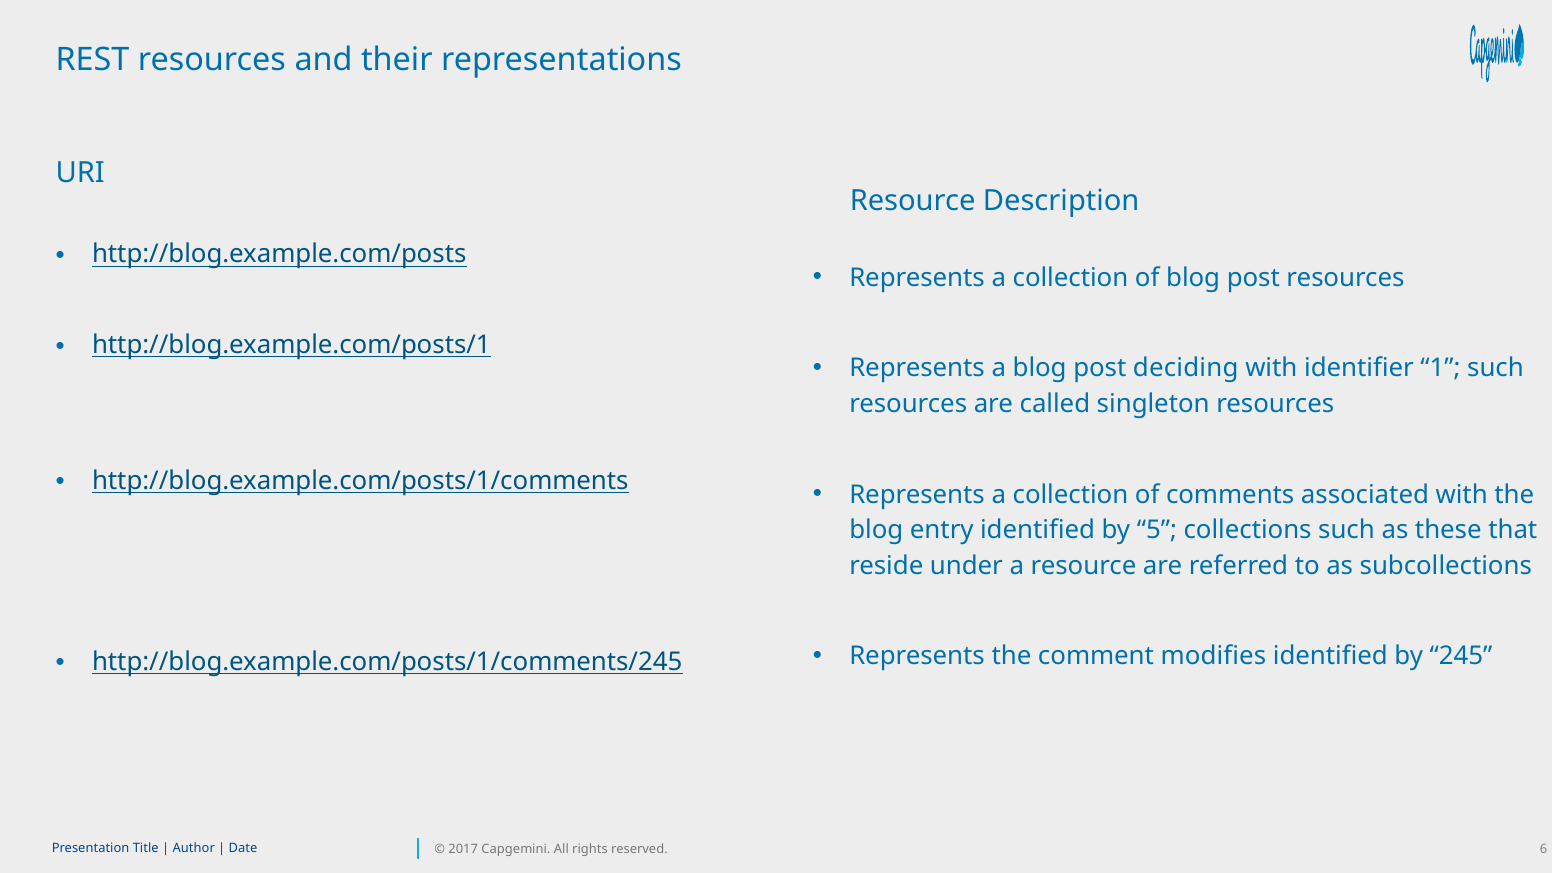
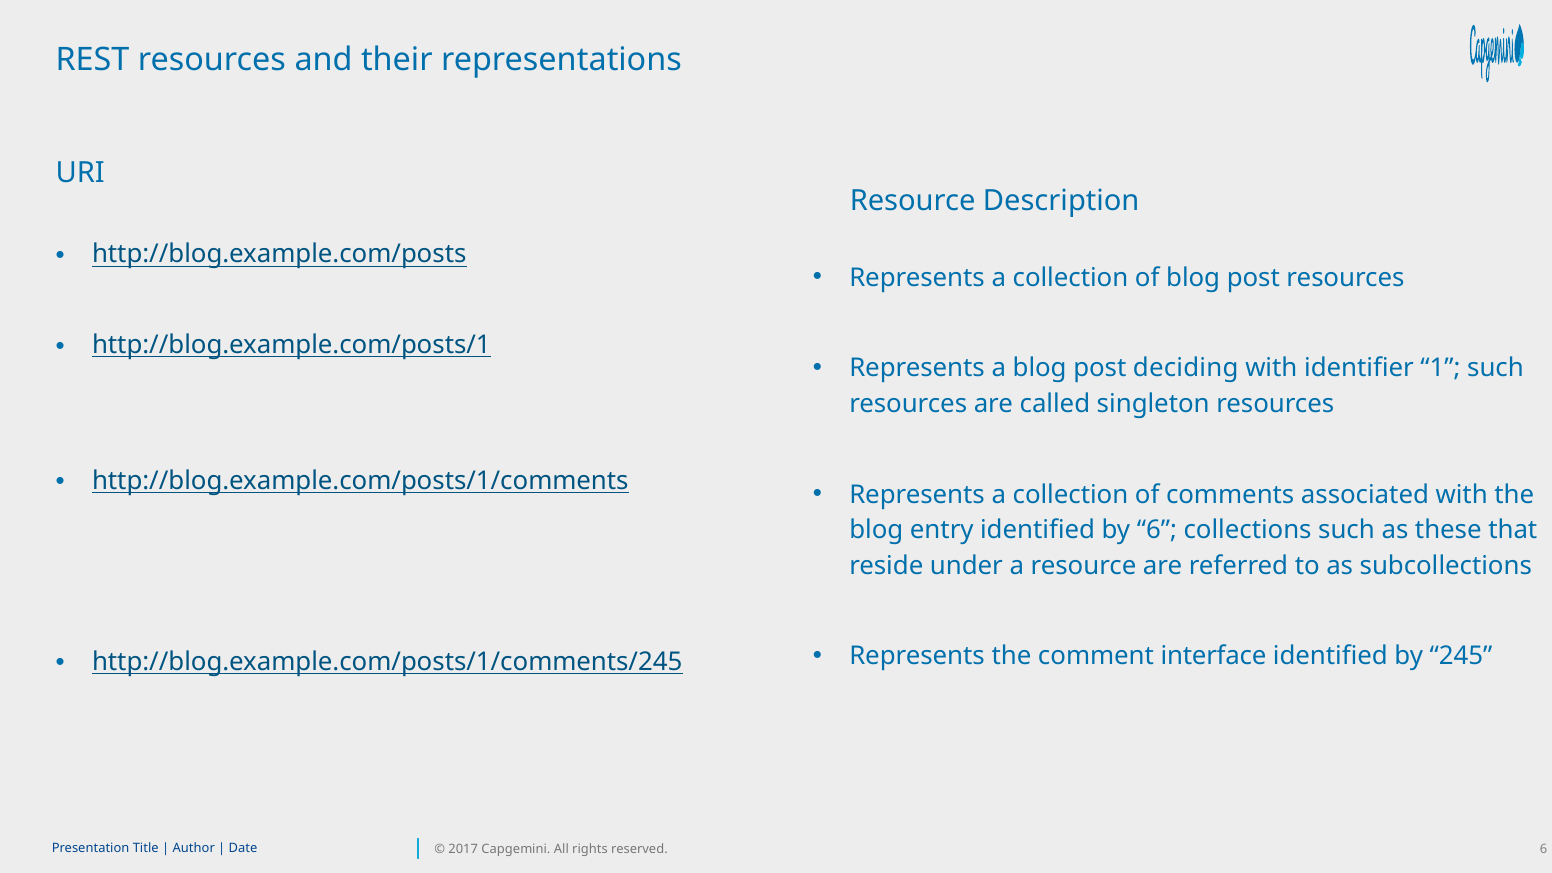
by 5: 5 -> 6 (1157, 530)
modifies: modifies -> interface (1214, 656)
